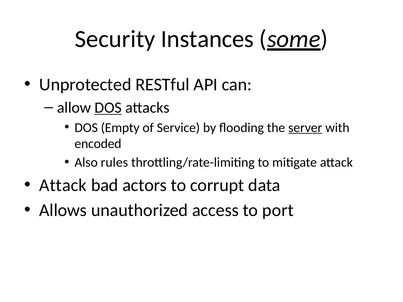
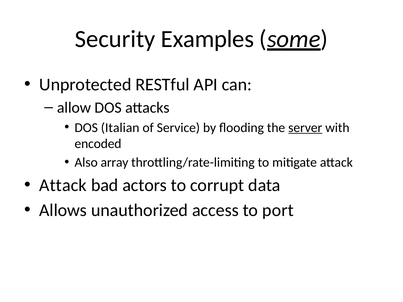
Instances: Instances -> Examples (207, 39)
DOS underline: present -> none (108, 108)
Empty: Empty -> Italian (120, 128)
rules: rules -> array (115, 163)
